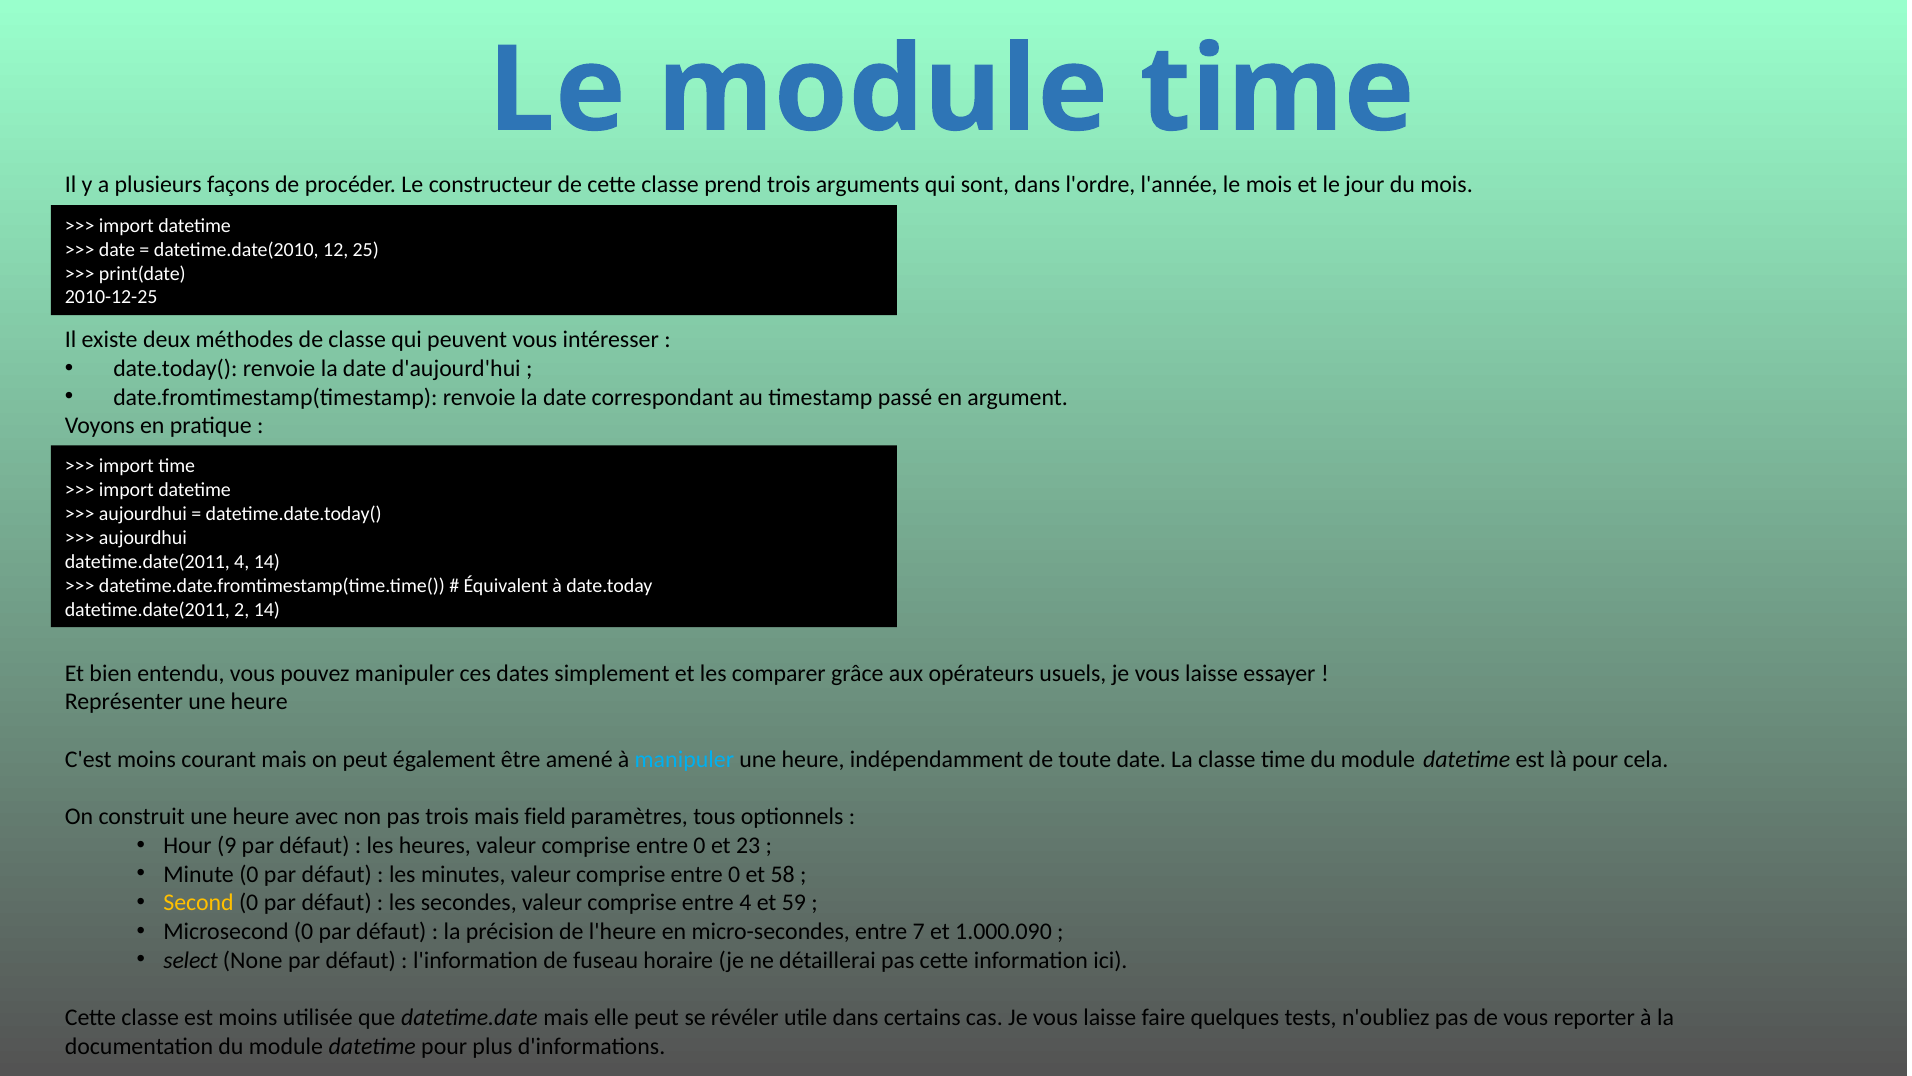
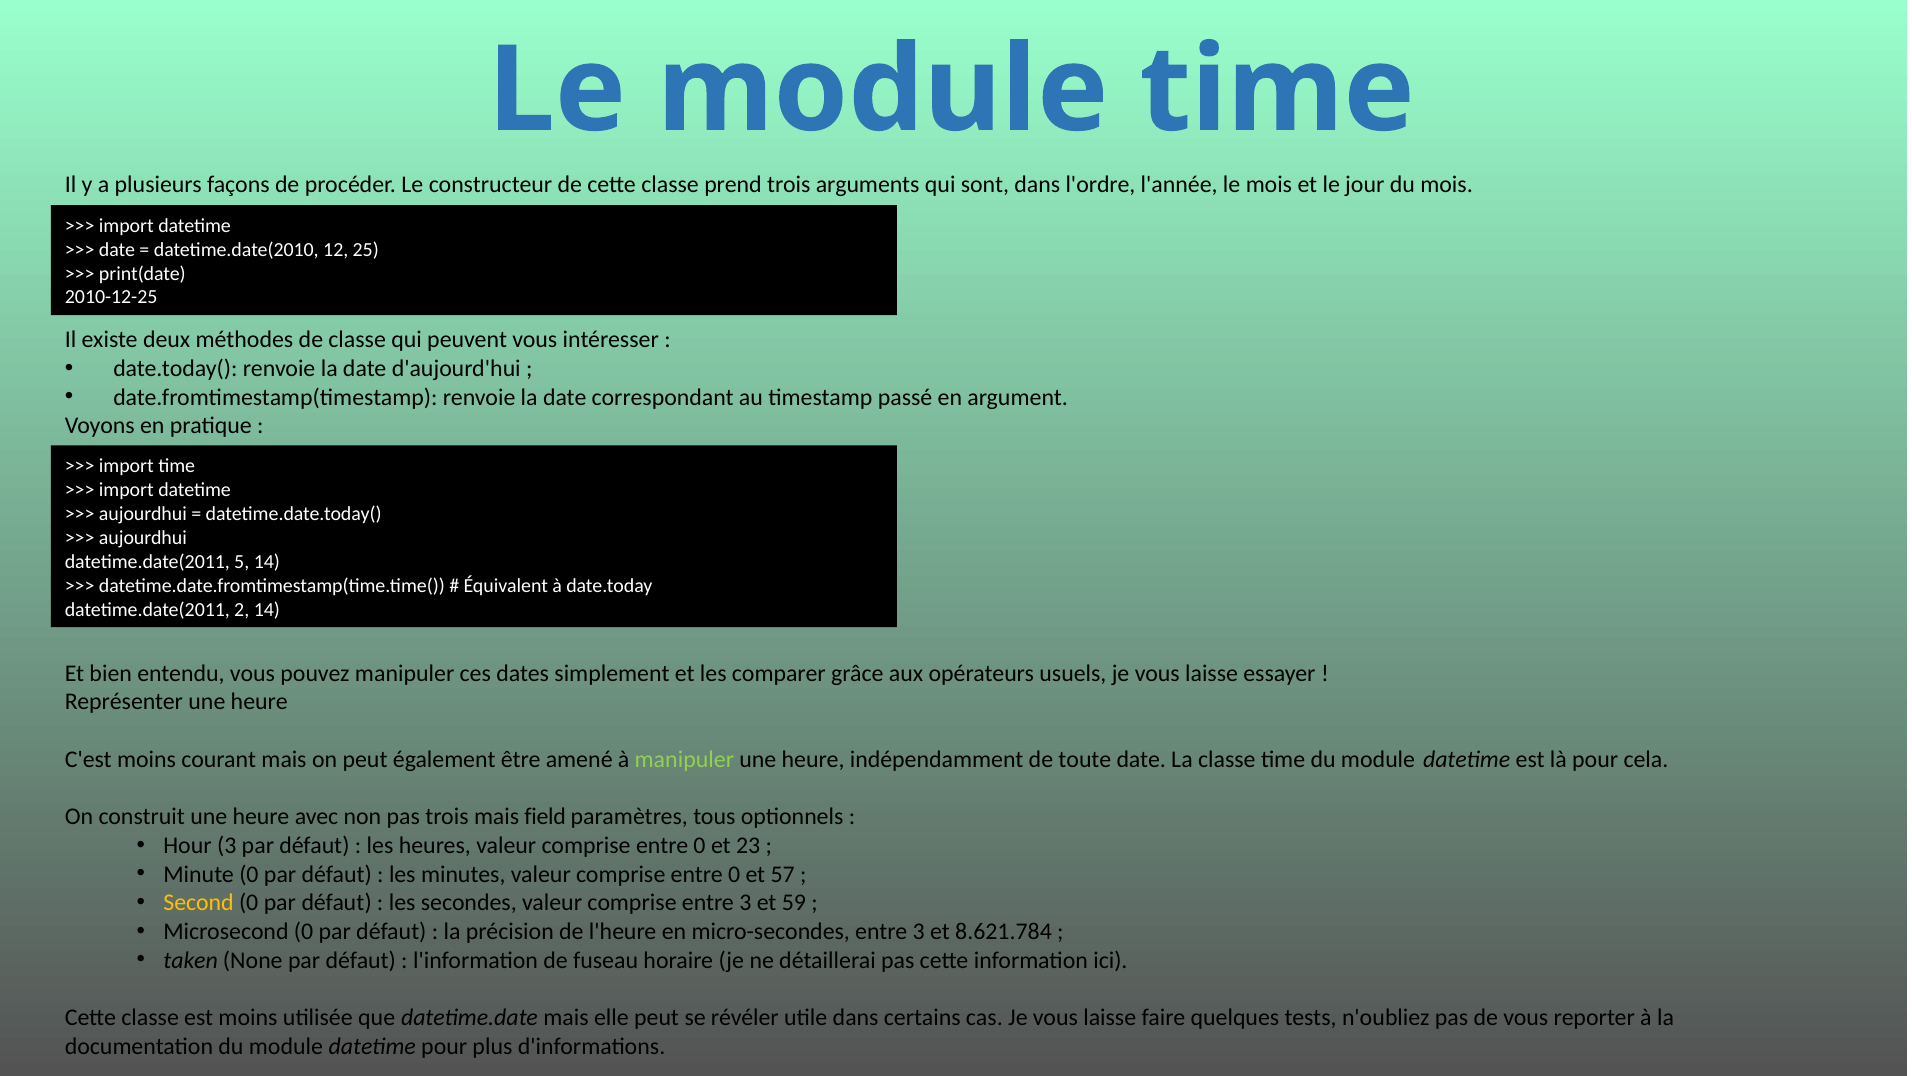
datetime.date(2011 4: 4 -> 5 (242, 561)
manipuler colour: light blue -> light green (684, 759)
Hour 9: 9 -> 3 (227, 845)
58: 58 -> 57 (783, 874)
comprise entre 4: 4 -> 3 (745, 902)
micro-secondes entre 7: 7 -> 3 (919, 931)
1.000.090: 1.000.090 -> 8.621.784 (1004, 931)
select: select -> taken (191, 960)
